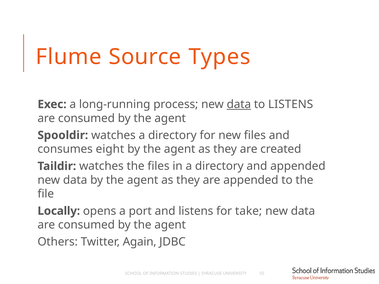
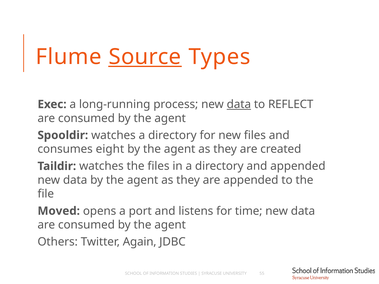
Source underline: none -> present (145, 57)
to LISTENS: LISTENS -> REFLECT (291, 104)
Locally: Locally -> Moved (59, 211)
take: take -> time (249, 211)
